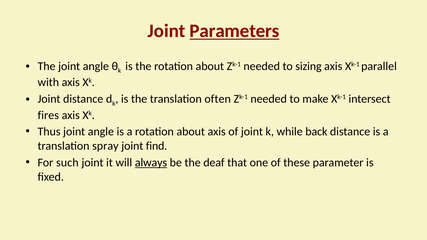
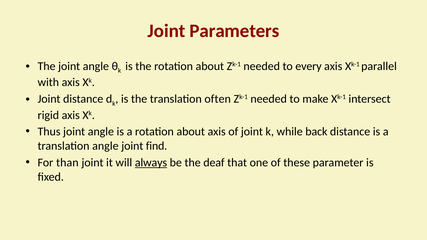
Parameters underline: present -> none (235, 31)
sizing: sizing -> every (309, 66)
fires: fires -> rigid (48, 115)
translation spray: spray -> angle (105, 146)
such: such -> than (67, 163)
